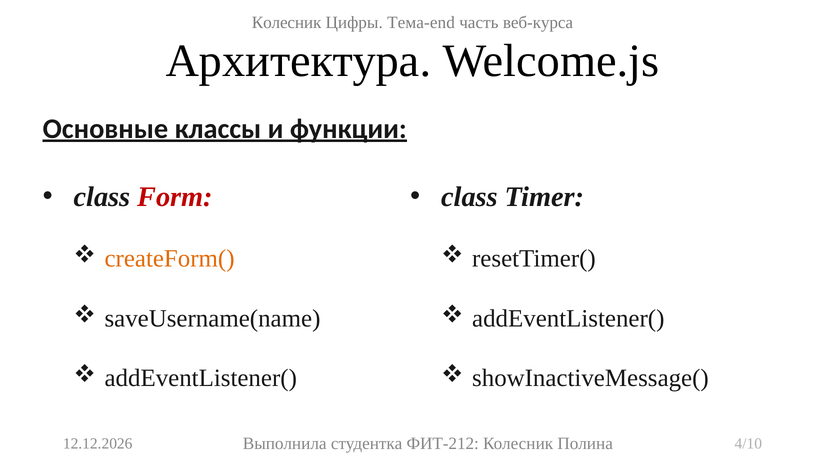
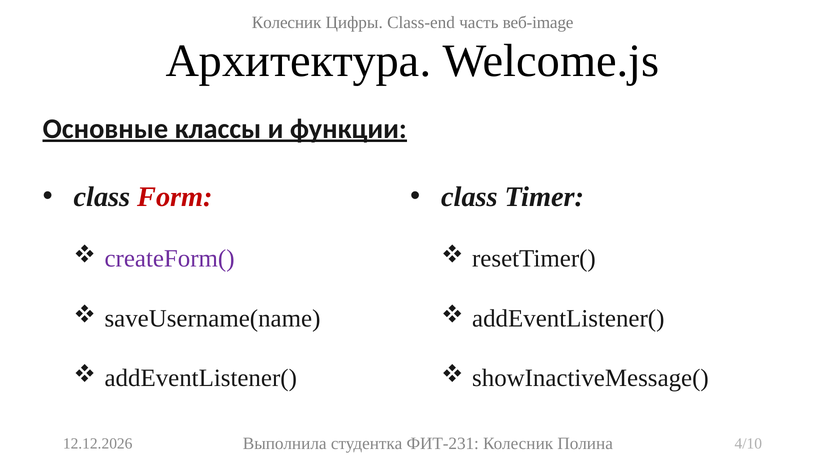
Тема-end: Тема-end -> Class-end (421, 23)
веб-курса: веб-курса -> веб-image (538, 23)
createForm( colour: orange -> purple (170, 259)
ФИТ-212: ФИТ-212 -> ФИТ-231 (443, 444)
